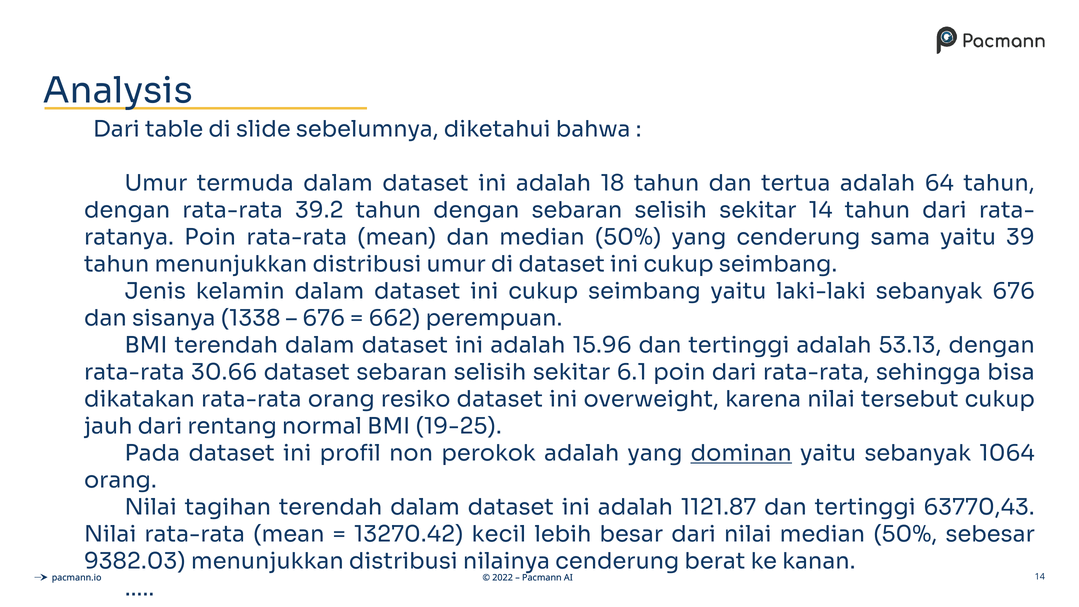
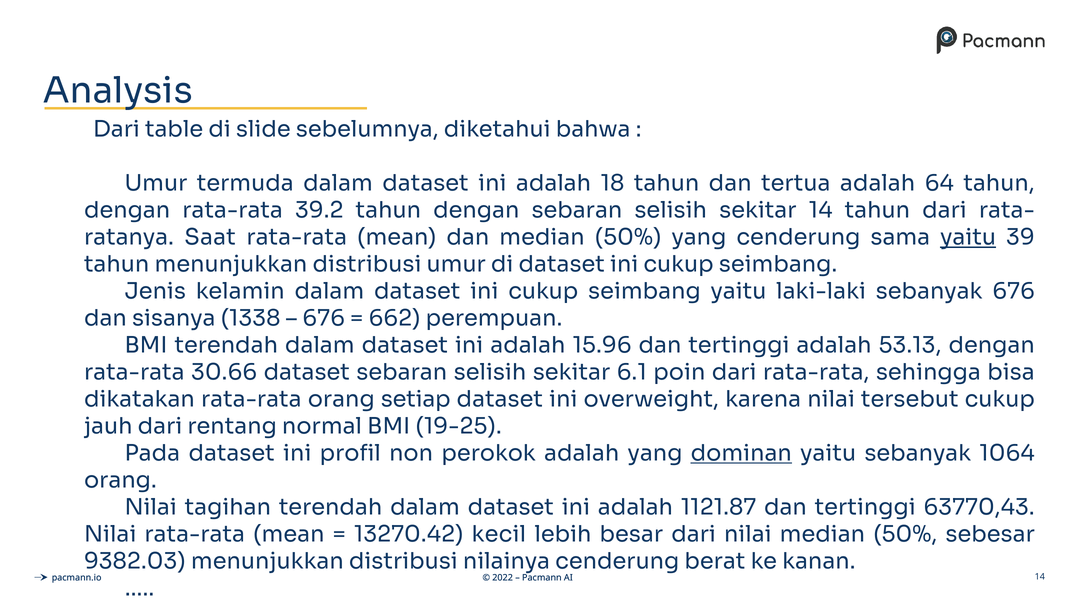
Poin: Poin -> Saat (210, 237)
yaitu underline: none -> present (968, 237)
resiko: resiko -> setiap (416, 399)
